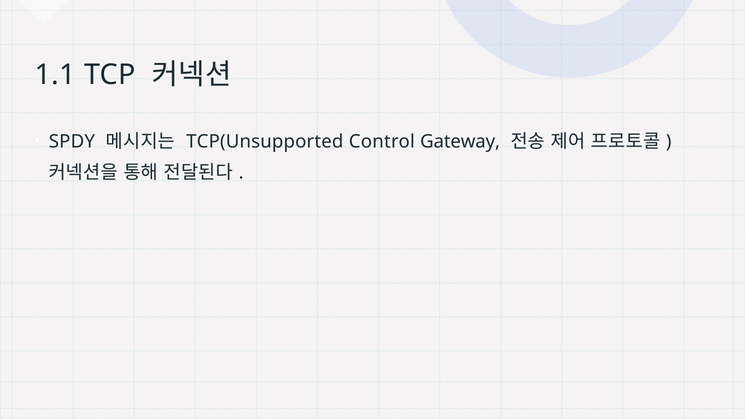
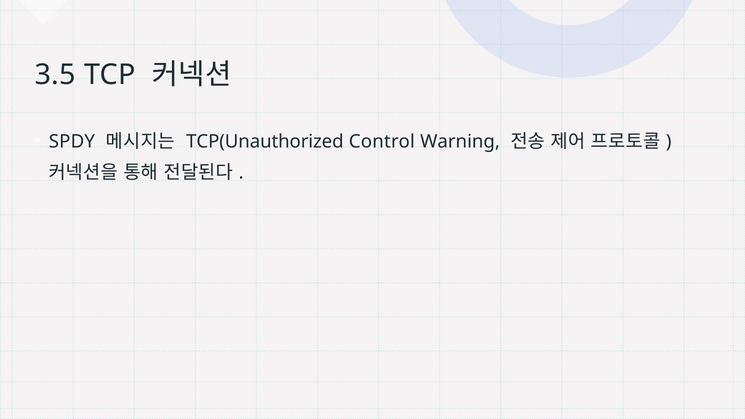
1.1: 1.1 -> 3.5 (55, 75)
TCP(Unsupported: TCP(Unsupported -> TCP(Unauthorized (265, 142)
Gateway: Gateway -> Warning (460, 142)
